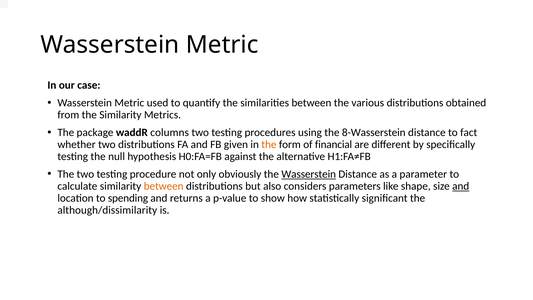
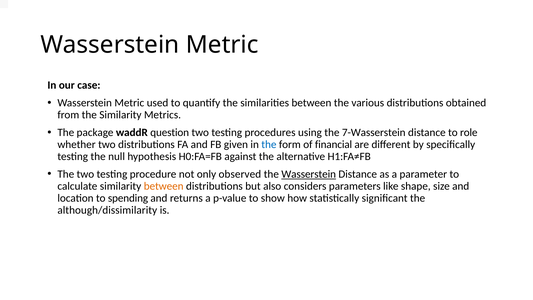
columns: columns -> question (170, 132)
8-Wasserstein: 8-Wasserstein -> 7-Wasserstein (374, 132)
fact: fact -> role (469, 132)
the colour: orange -> blue (269, 144)
obviously: obviously -> observed (240, 174)
and underline: present -> none (461, 186)
